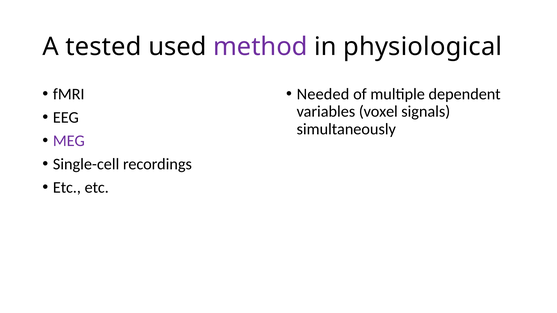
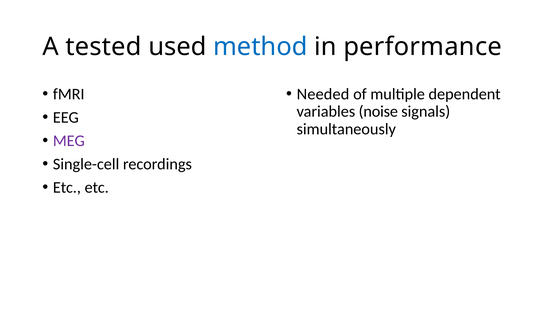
method colour: purple -> blue (260, 47)
physiological: physiological -> performance (423, 47)
voxel: voxel -> noise (378, 112)
